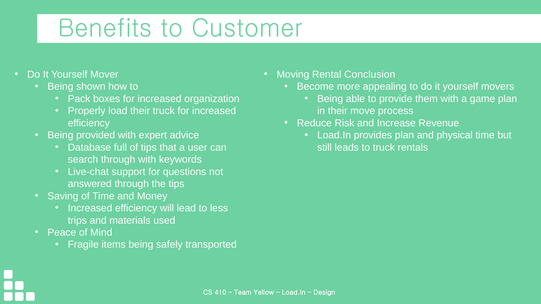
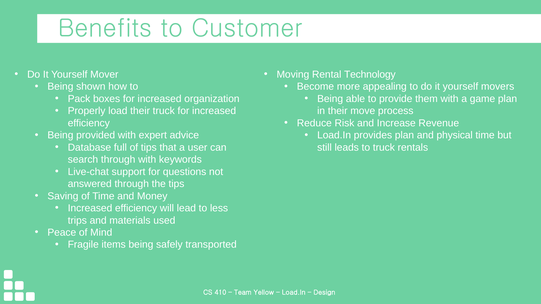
Conclusion: Conclusion -> Technology (370, 75)
